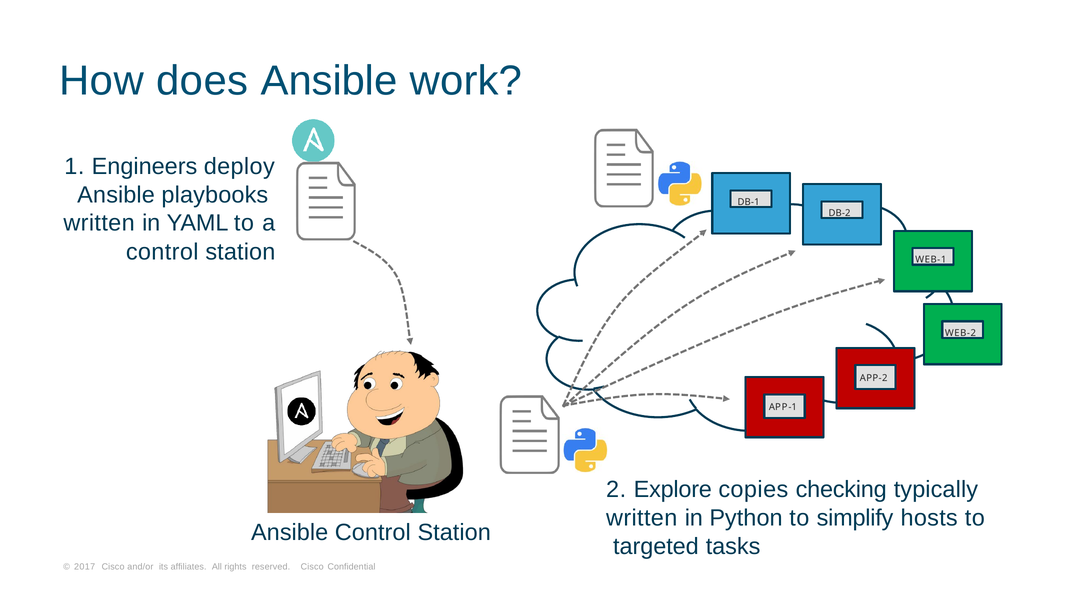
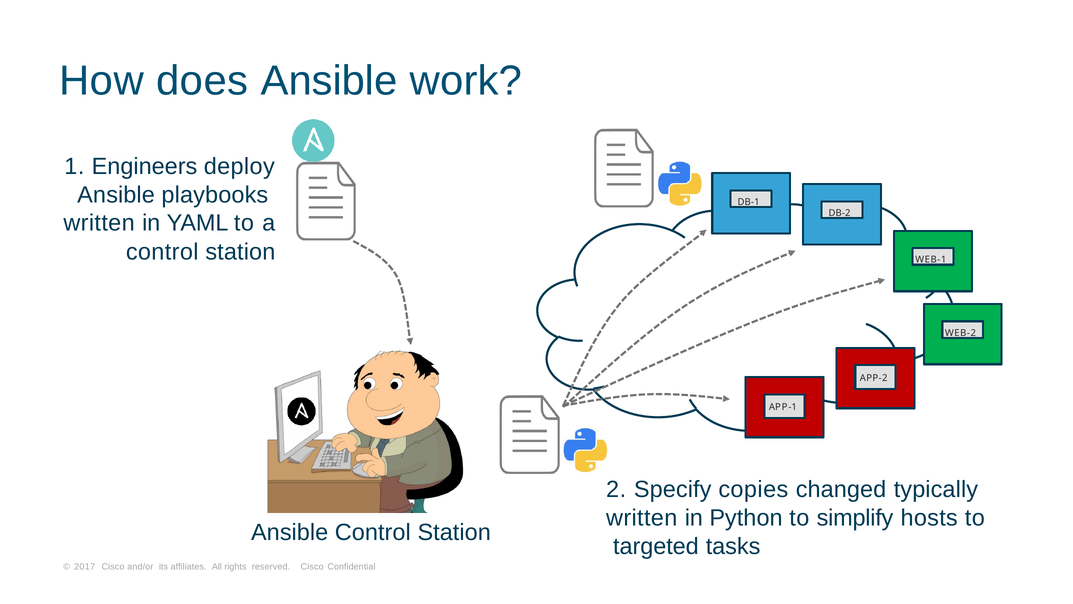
Explore: Explore -> Specify (673, 489)
checking: checking -> changed (841, 489)
